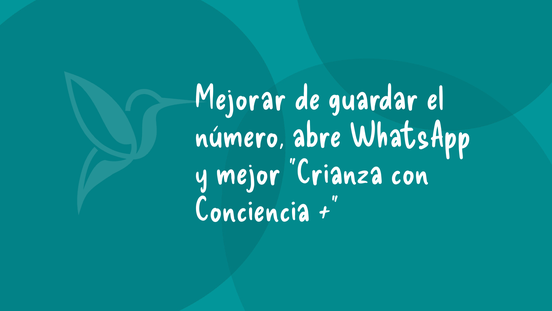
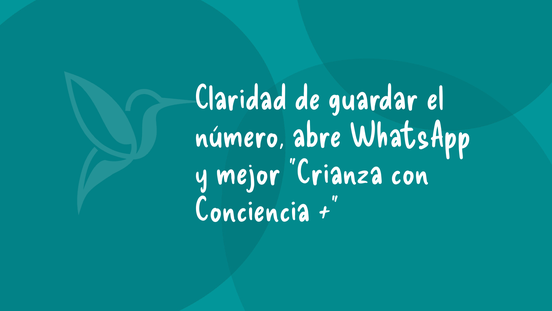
Mejorar: Mejorar -> Claridad (241, 98)
